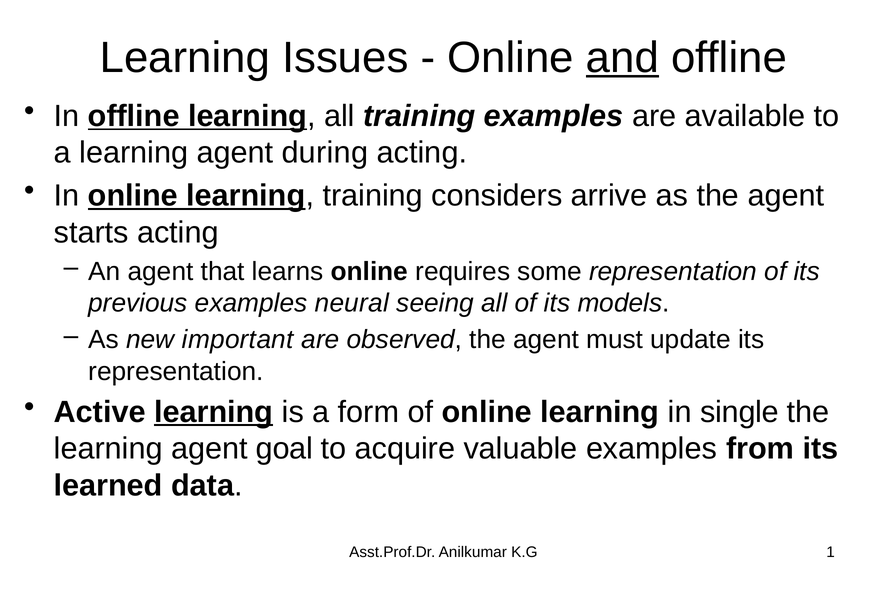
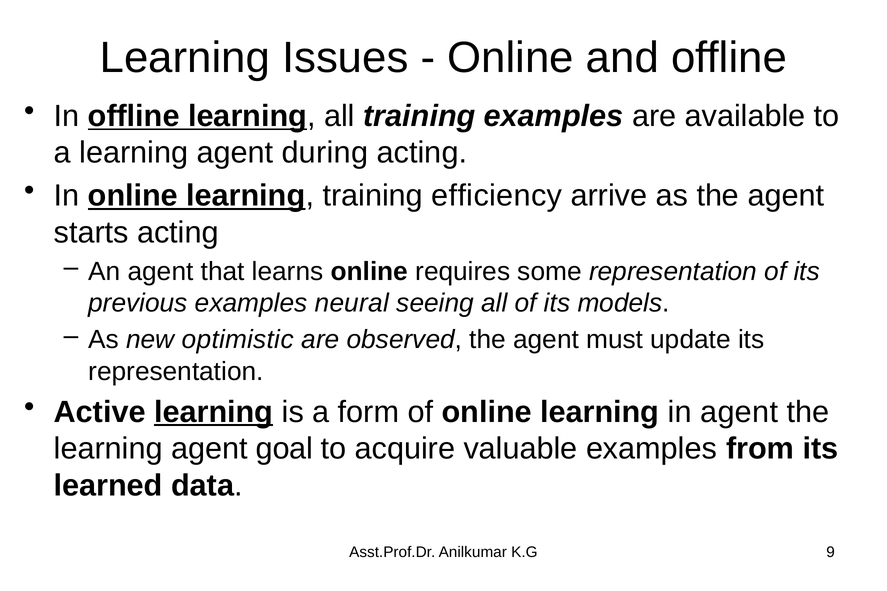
and underline: present -> none (622, 58)
considers: considers -> efficiency (497, 196)
important: important -> optimistic (238, 340)
in single: single -> agent (739, 412)
1: 1 -> 9 (831, 553)
